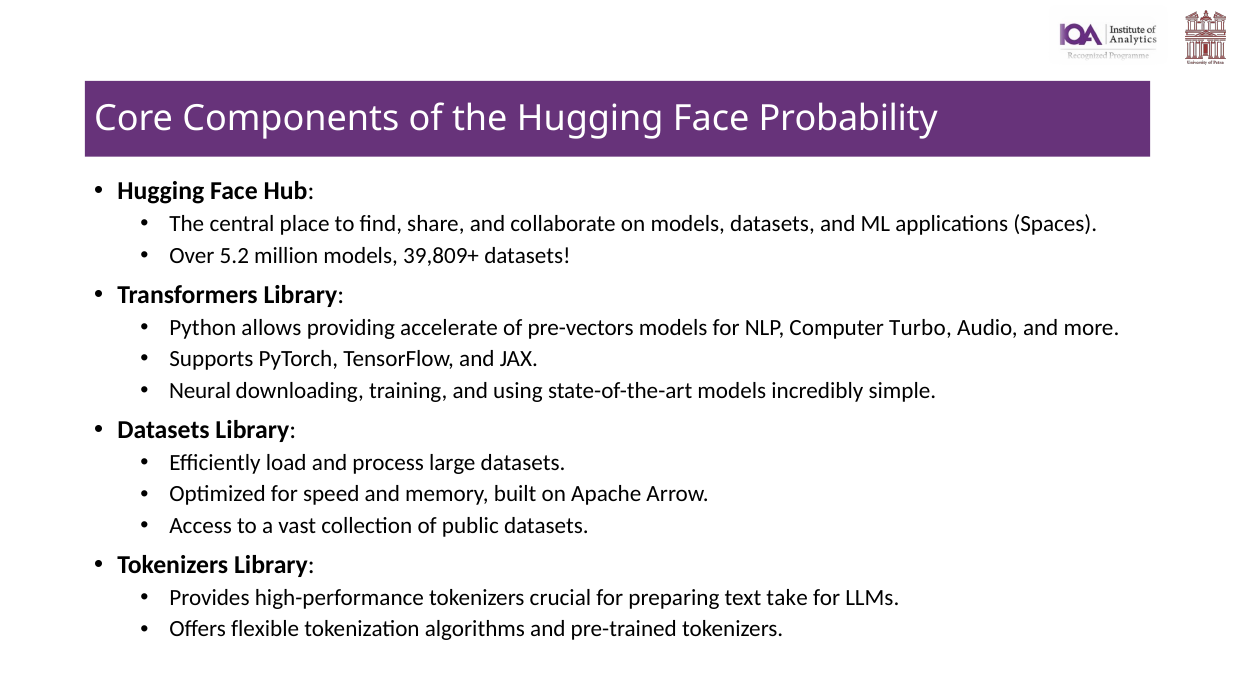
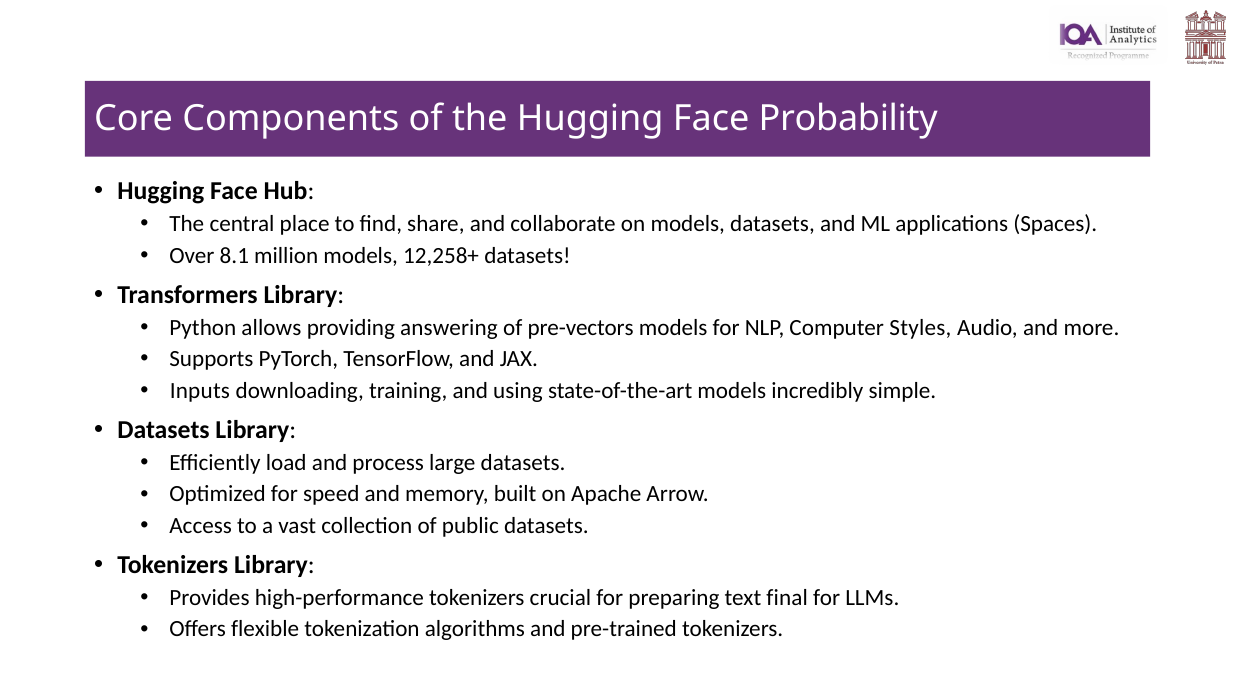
5.2: 5.2 -> 8.1 (234, 255)
39,809+: 39,809+ -> 12,258+ (441, 255)
accelerate: accelerate -> answering (449, 328)
Turbo: Turbo -> Styles (920, 328)
Neural: Neural -> Inputs (200, 390)
take: take -> final (787, 598)
